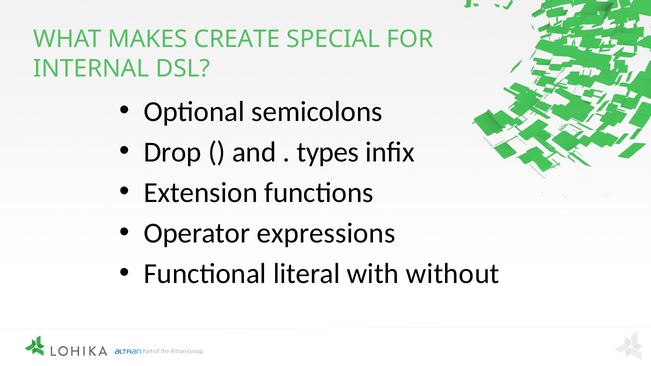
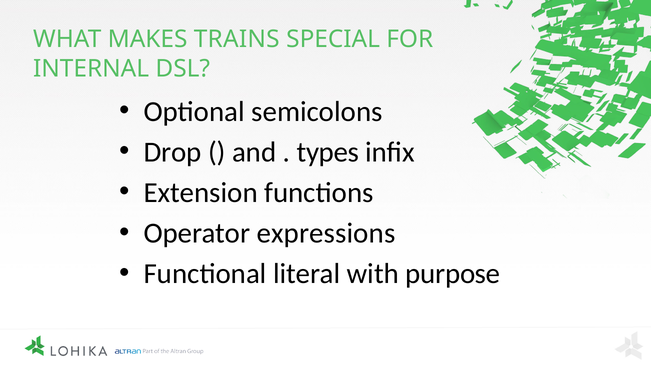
CREATE: CREATE -> TRAINS (237, 39)
without: without -> purpose (453, 274)
